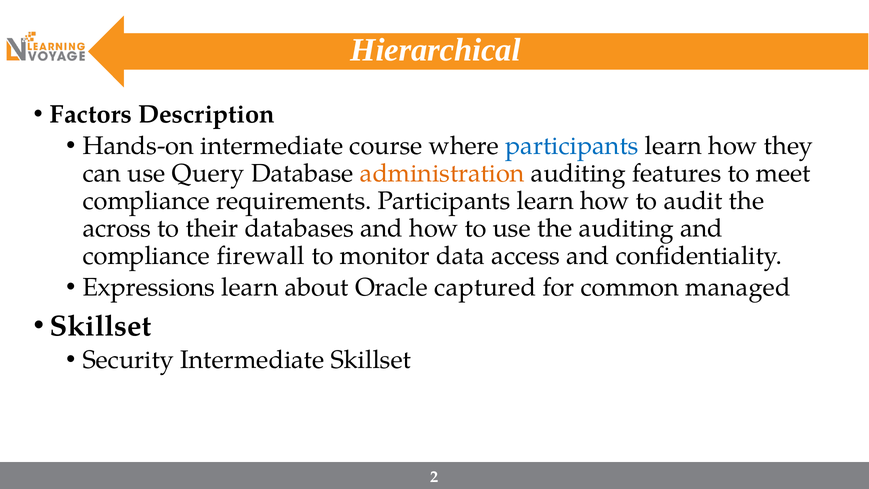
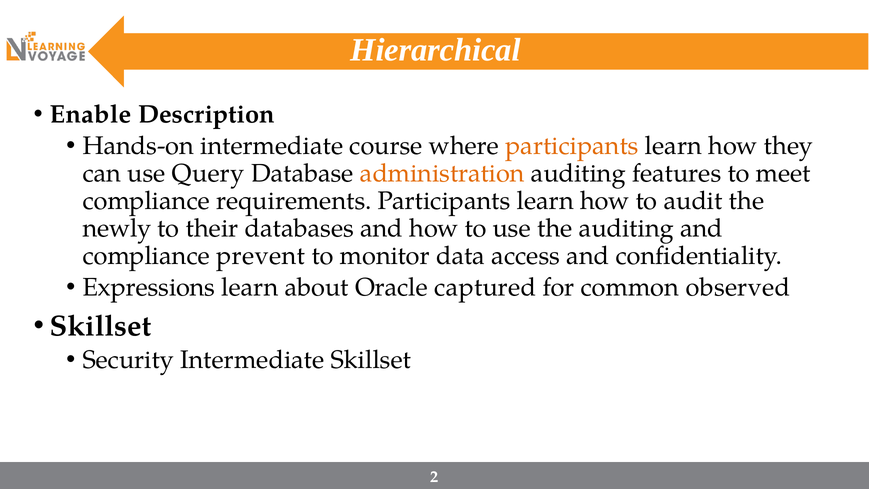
Factors: Factors -> Enable (91, 114)
participants colour: blue -> orange (572, 146)
across: across -> newly (117, 228)
firewall: firewall -> prevent (261, 256)
managed: managed -> observed (738, 287)
